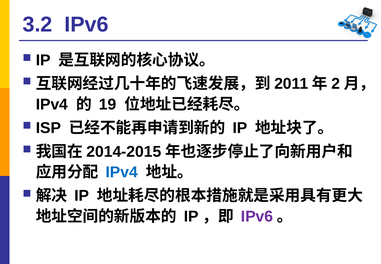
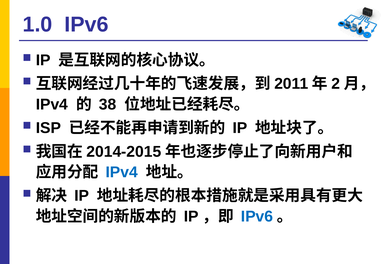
3.2: 3.2 -> 1.0 (37, 25)
19: 19 -> 38 (108, 104)
IPv6 colour: purple -> blue (257, 216)
